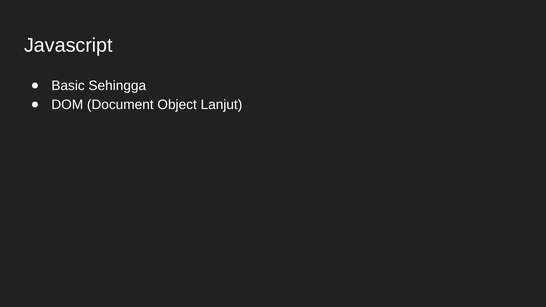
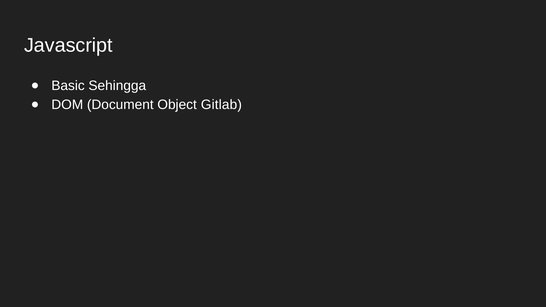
Lanjut: Lanjut -> Gitlab (221, 105)
